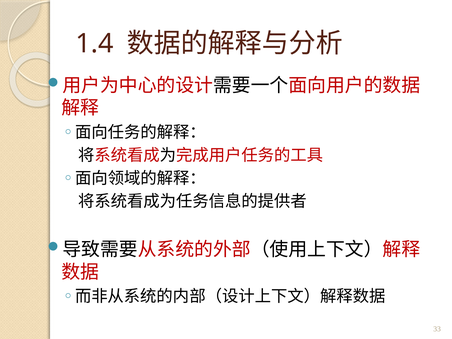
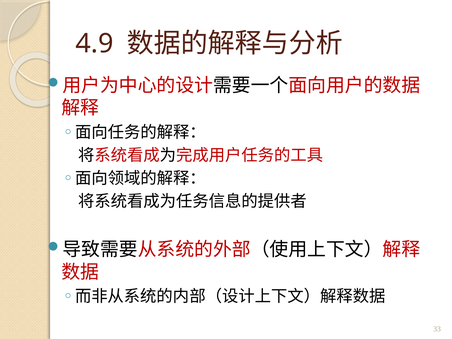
1.4: 1.4 -> 4.9 (94, 44)
